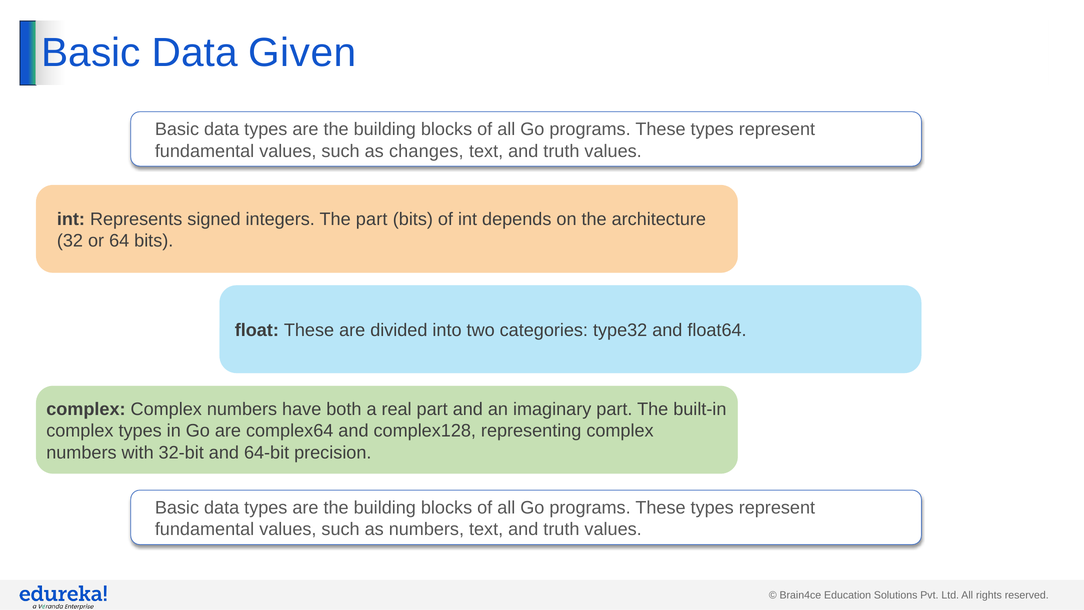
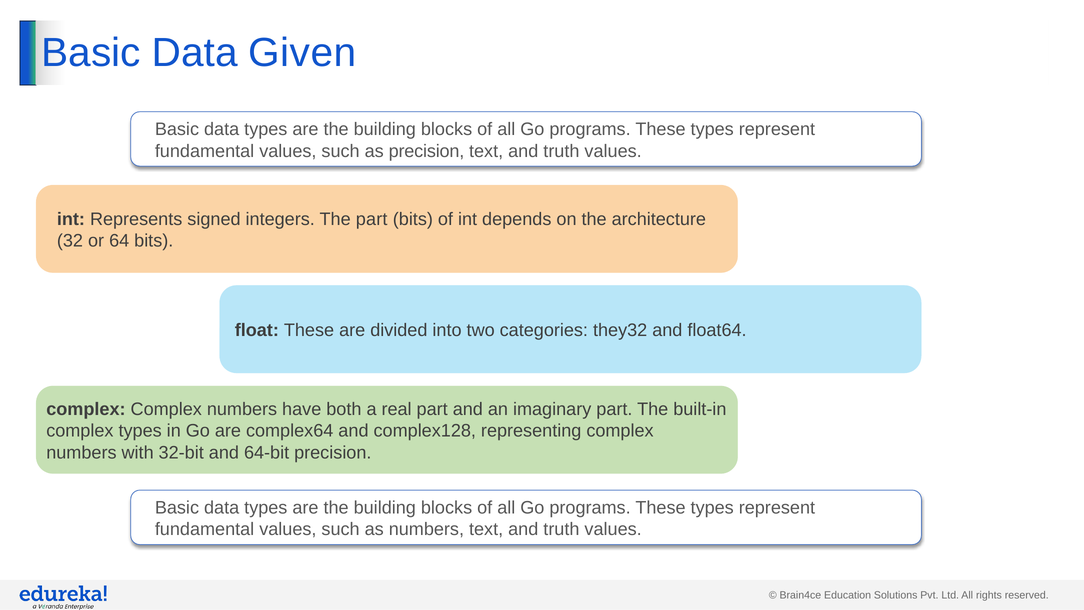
as changes: changes -> precision (426, 151)
type32: type32 -> they32 (620, 330)
